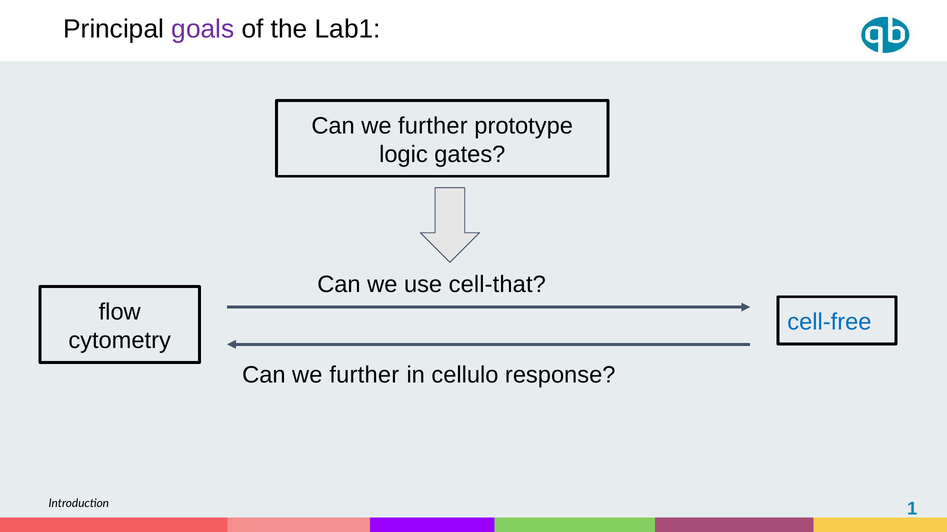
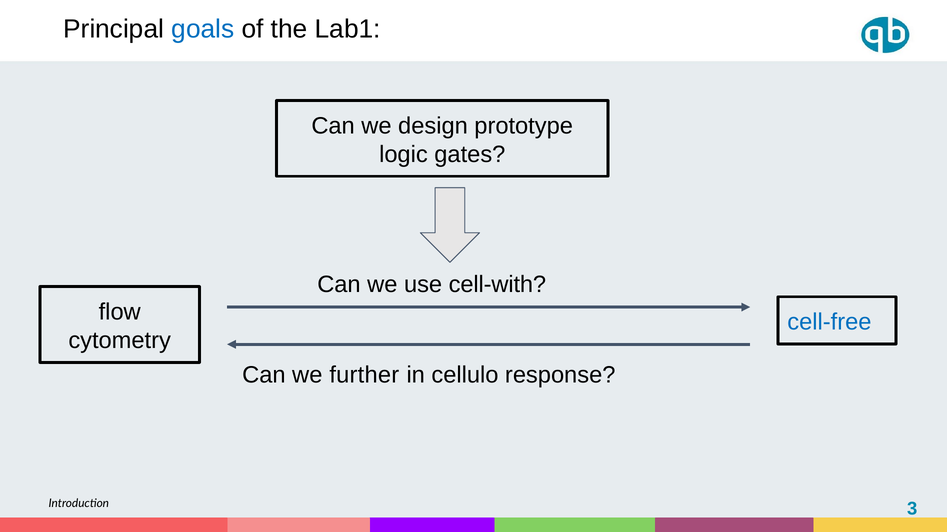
goals colour: purple -> blue (203, 29)
further: further -> design (433, 126)
cell-that: cell-that -> cell-with (497, 285)
1: 1 -> 3 (912, 509)
